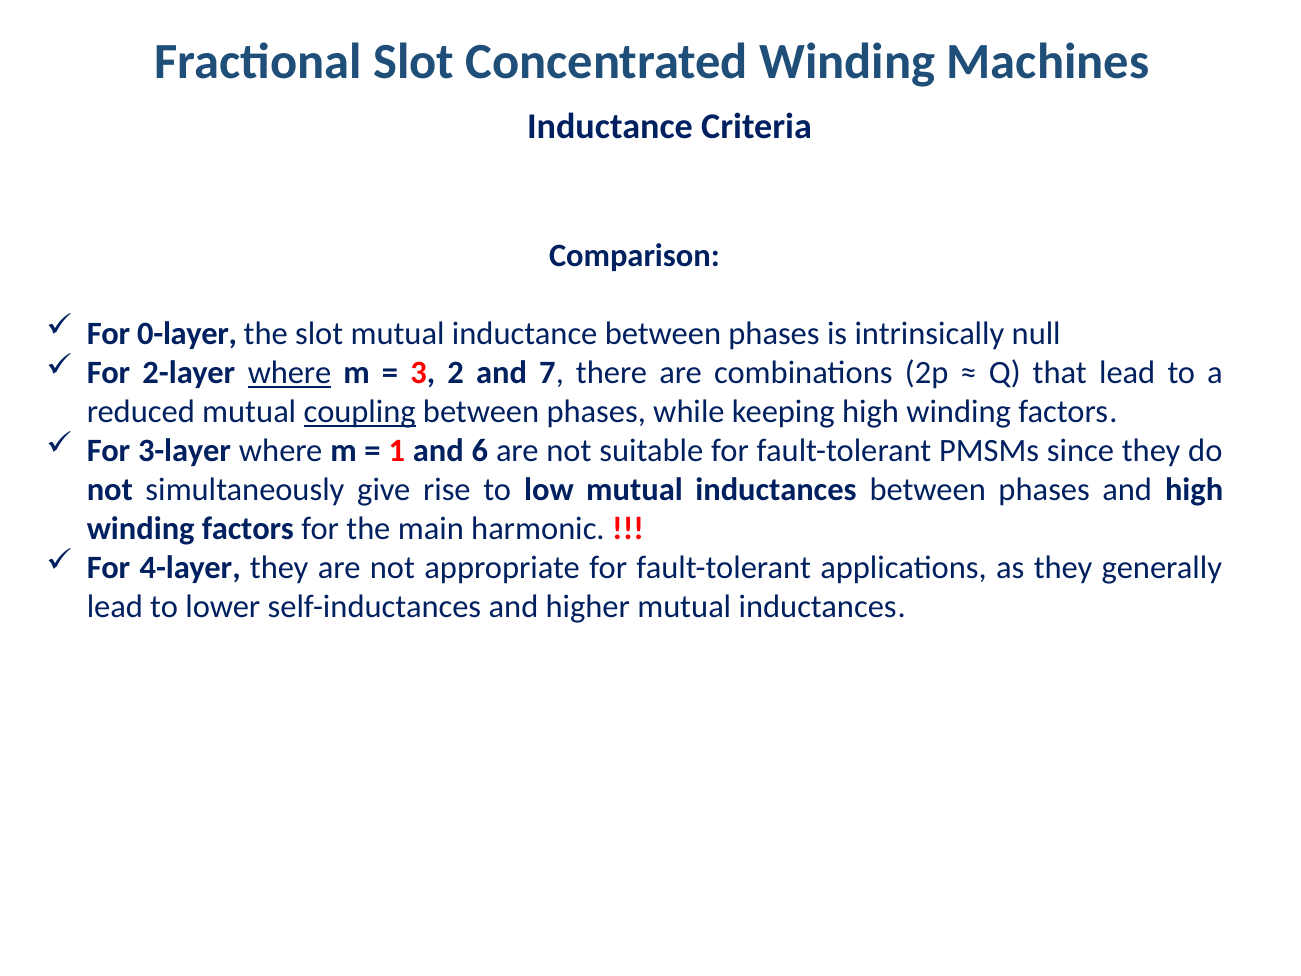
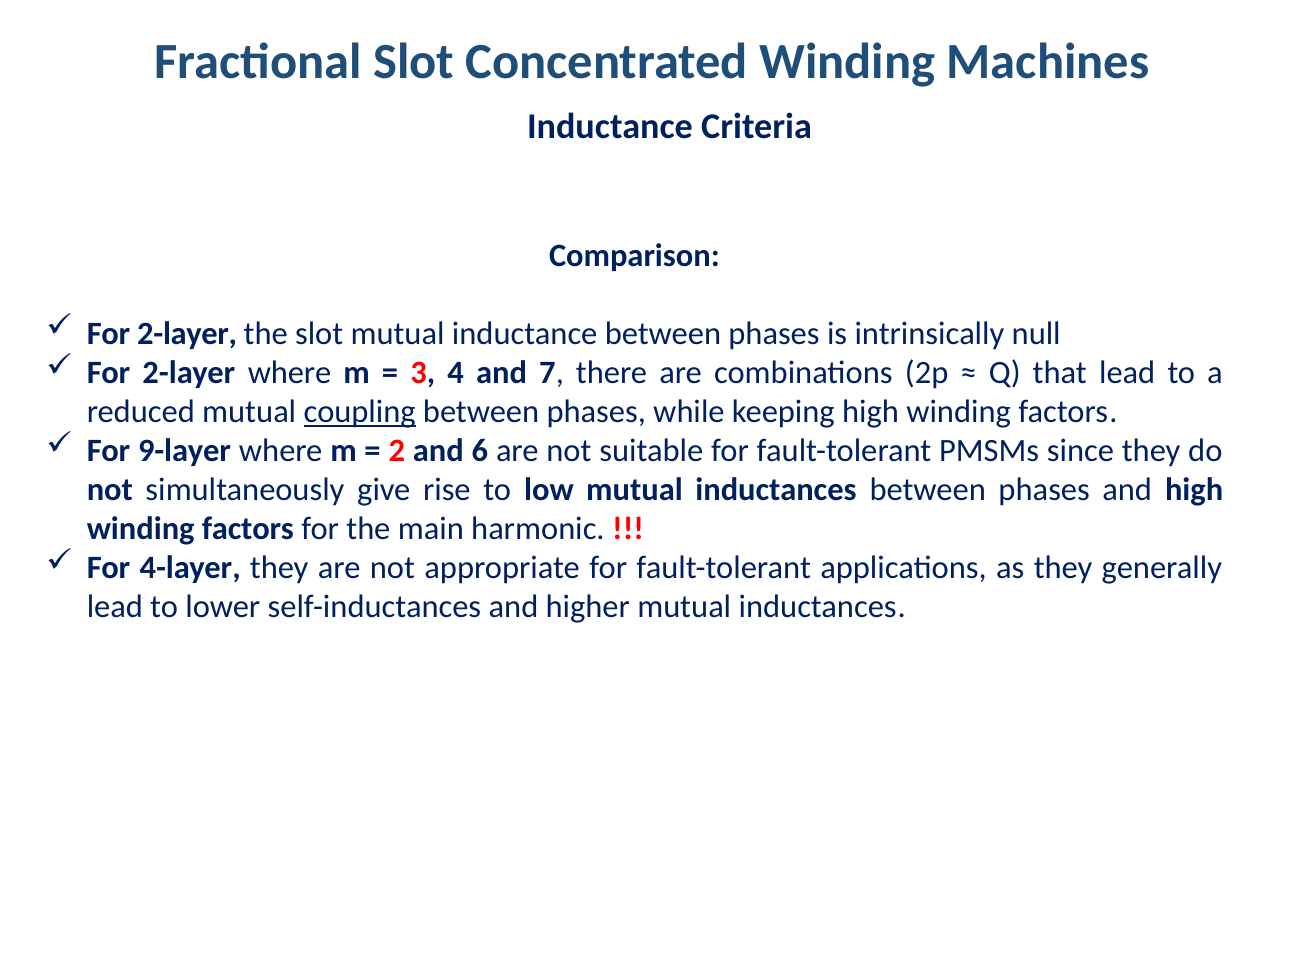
0-layer: 0-layer -> 2-layer (187, 333)
where underline: present -> none (289, 372)
2: 2 -> 4 (456, 372)
3-layer: 3-layer -> 9-layer (184, 451)
1: 1 -> 2 (397, 451)
